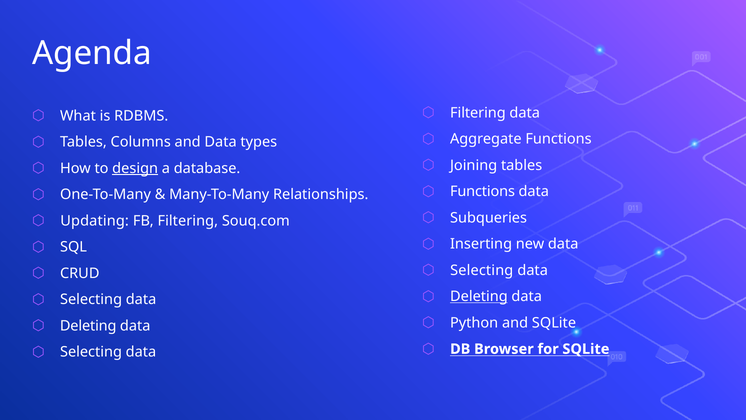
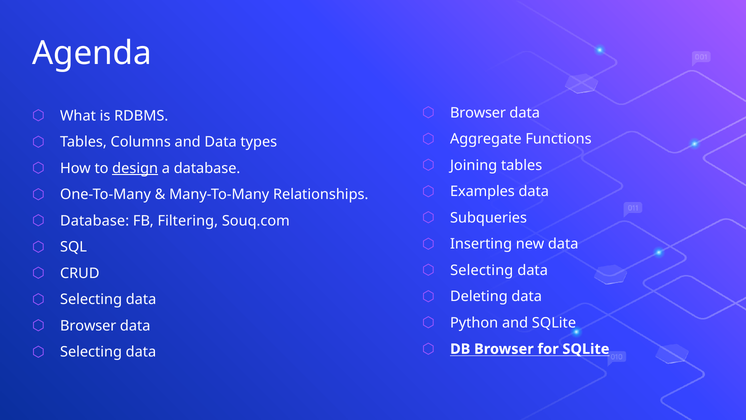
Filtering: Filtering -> Browser (478, 113)
Functions: Functions -> Examples (482, 191)
Updating: Updating -> Database (95, 221)
Deleting underline: present -> none (479, 296)
Deleting: Deleting -> Browser (88, 326)
